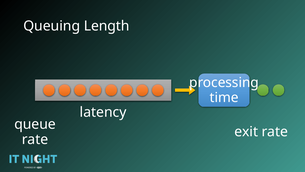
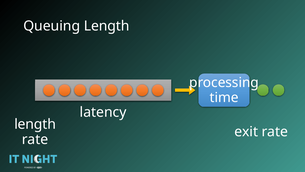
queue: queue -> length (35, 124)
